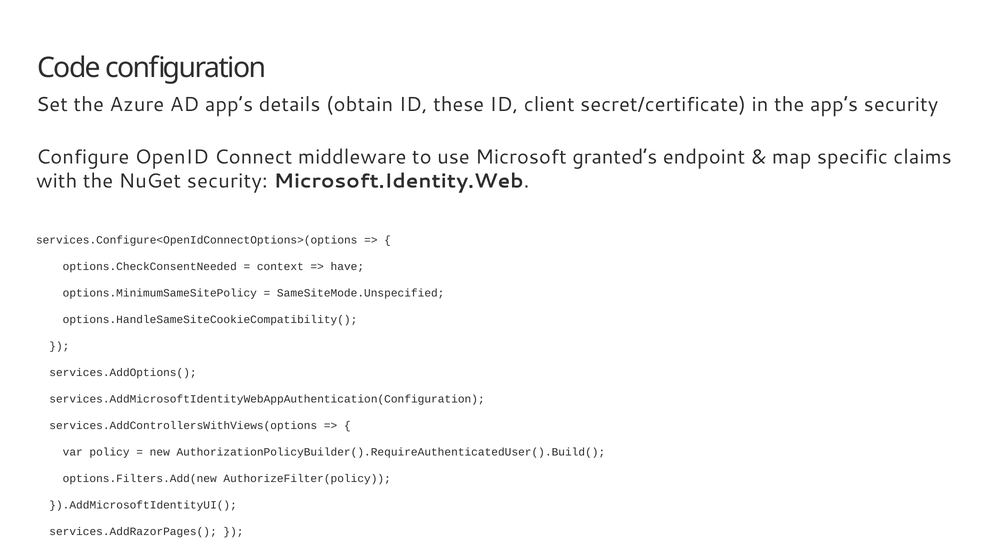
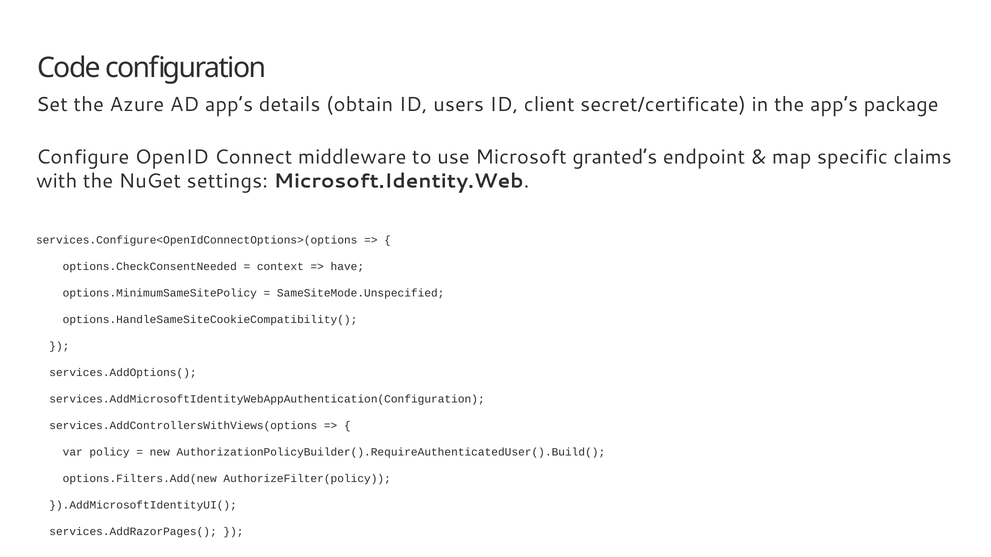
these: these -> users (459, 104)
app’s security: security -> package (901, 104)
NuGet security: security -> settings (227, 181)
